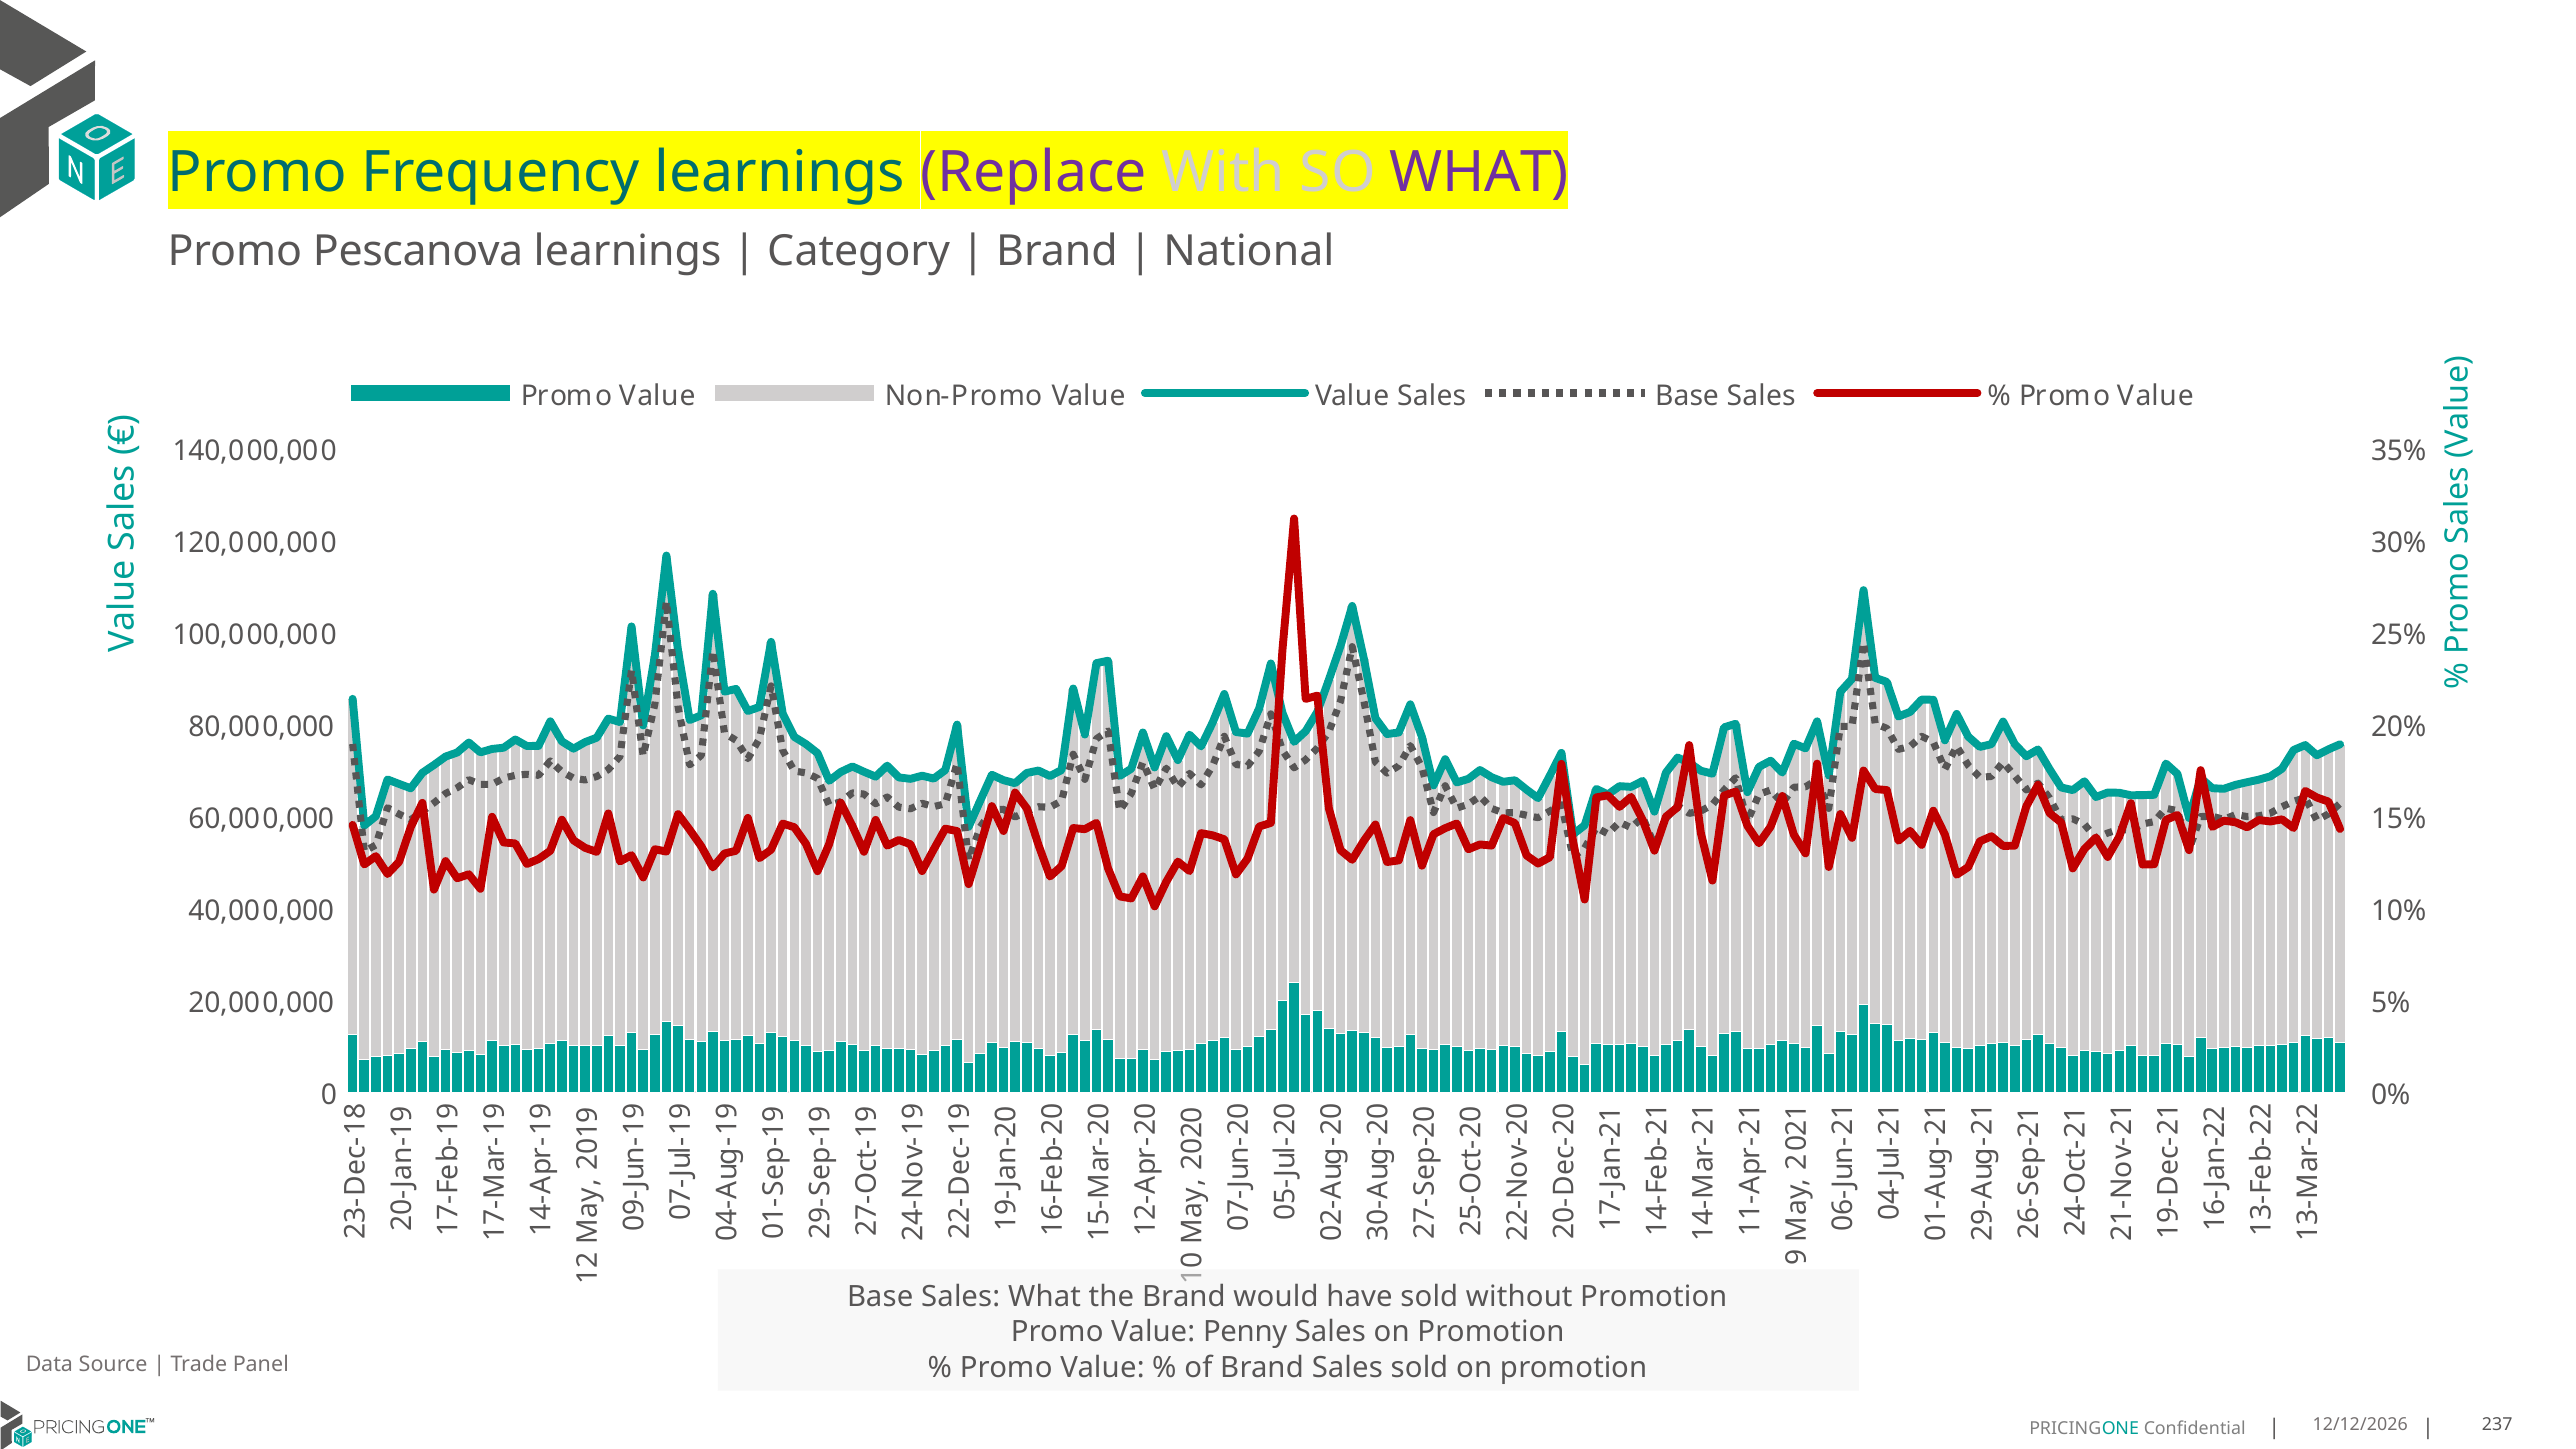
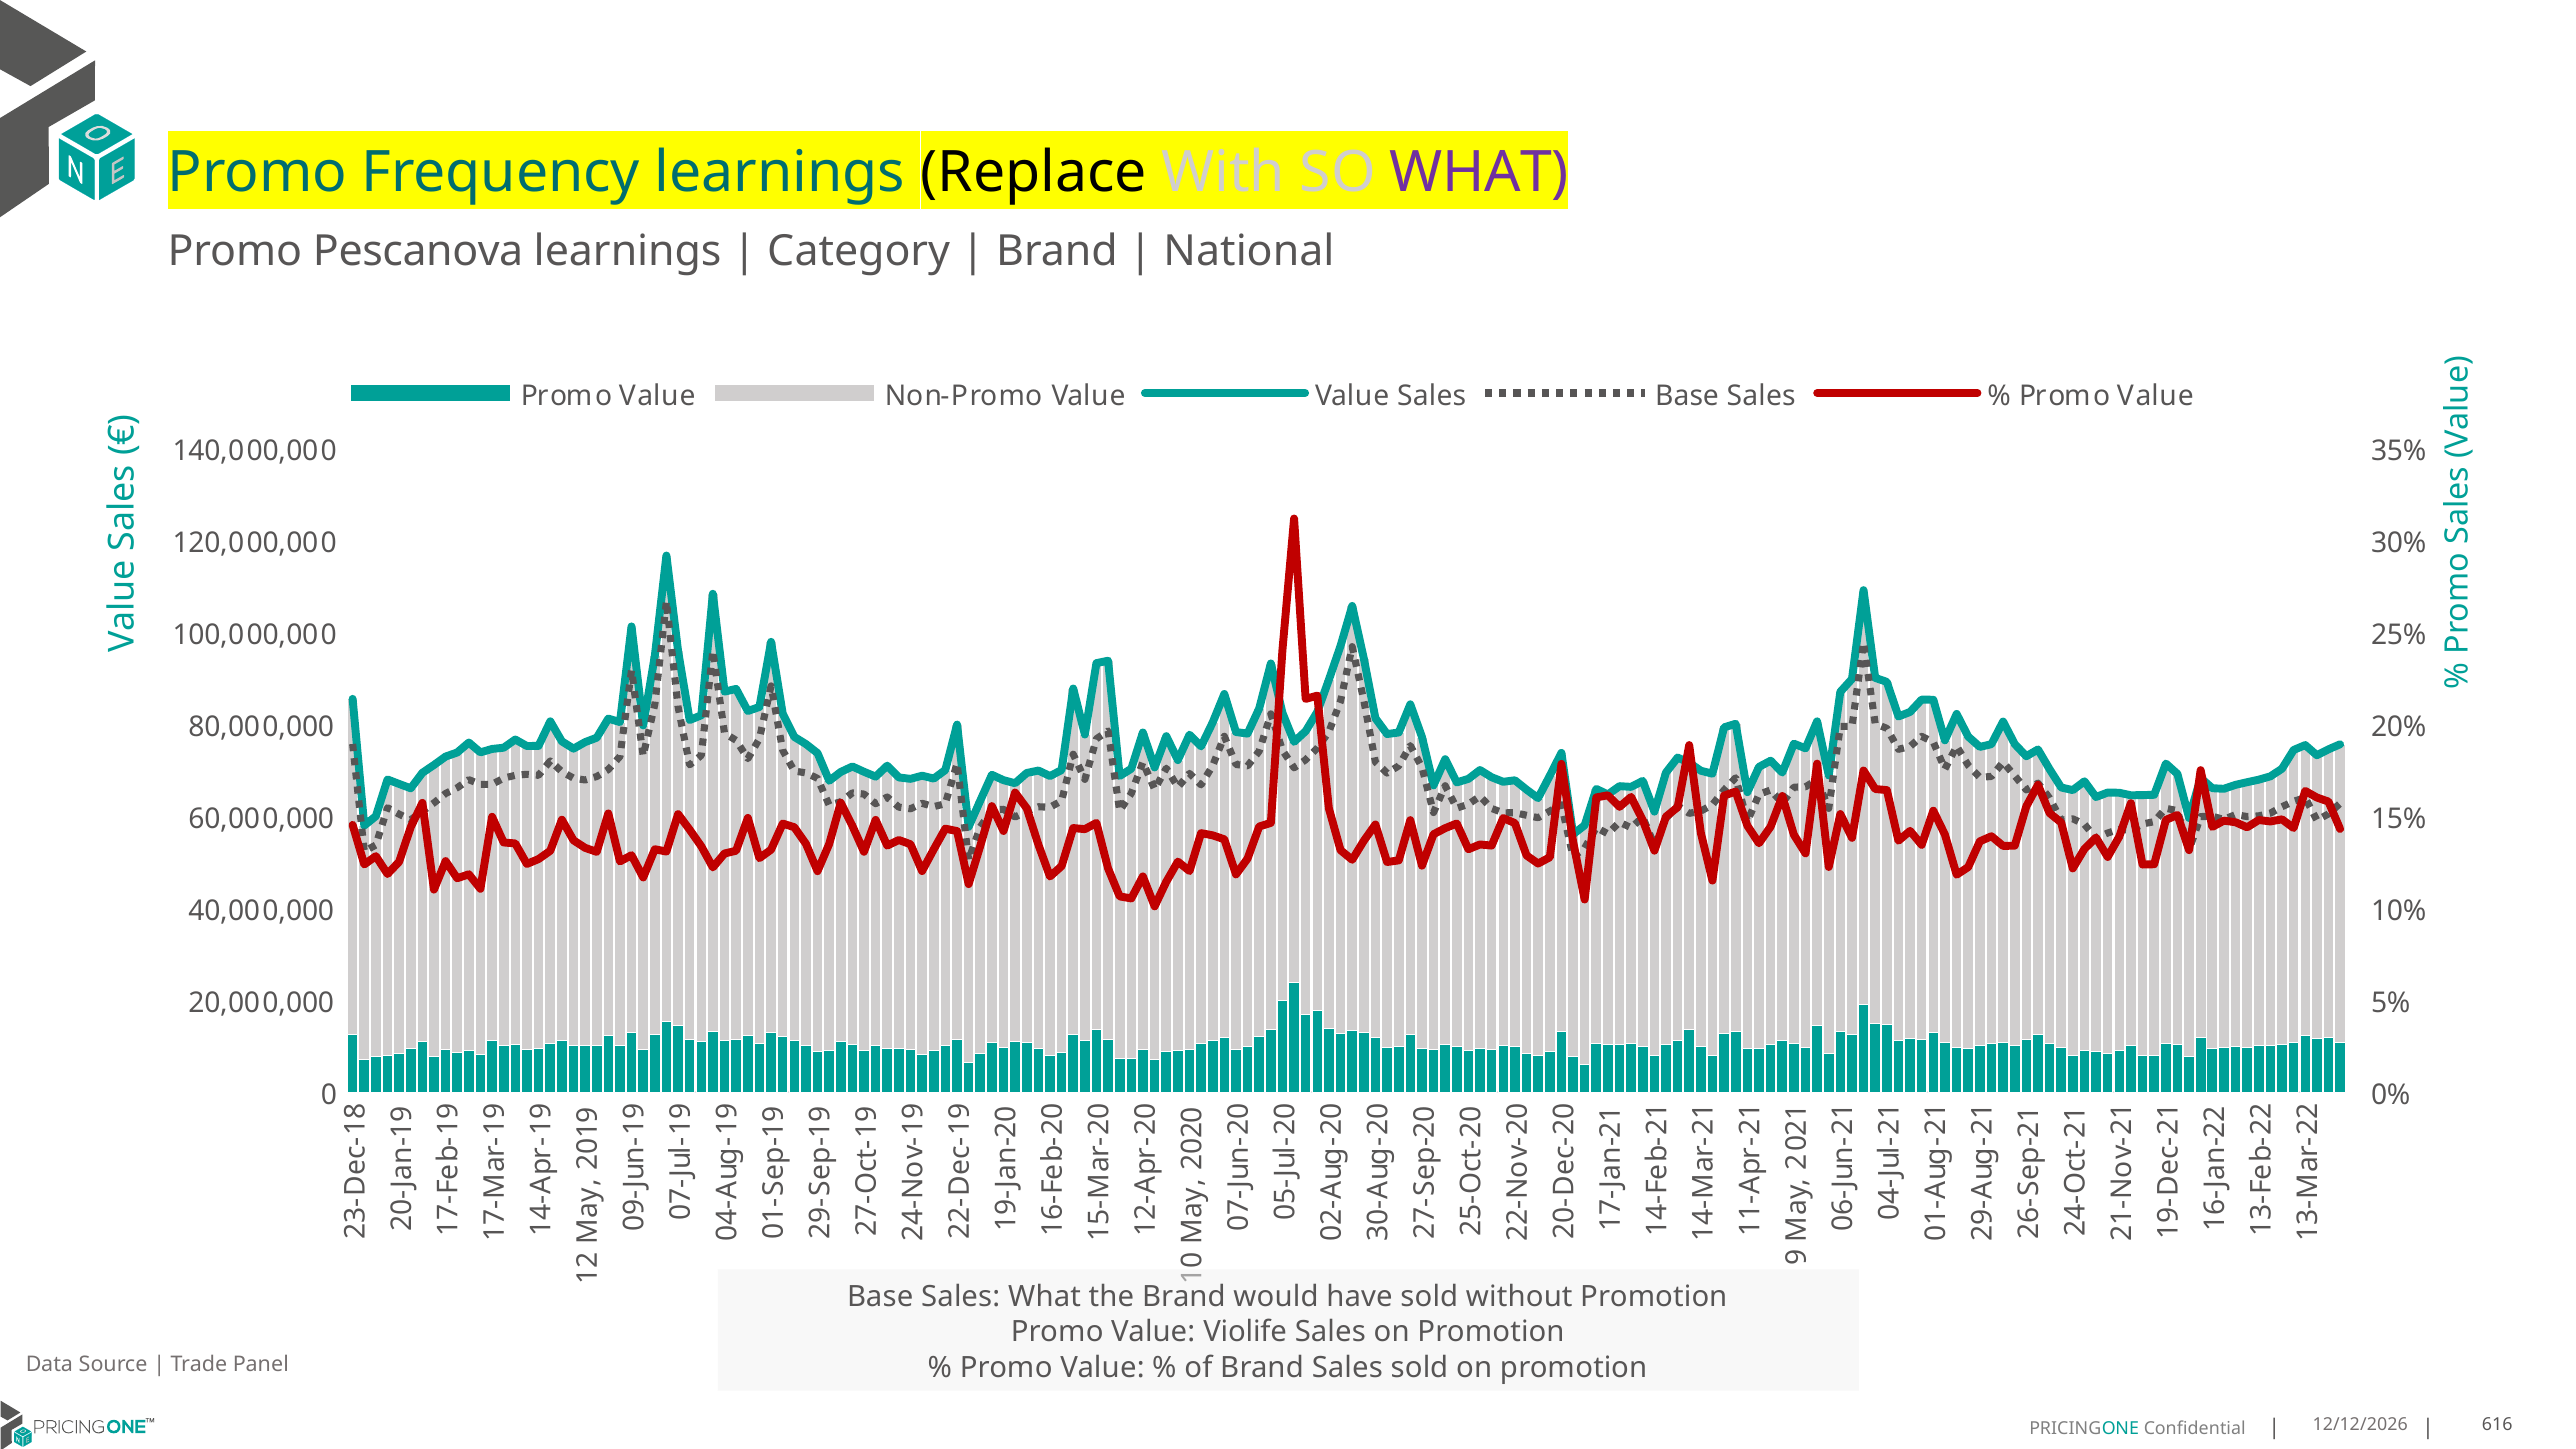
Replace colour: purple -> black (1034, 173)
Penny: Penny -> Violife (1245, 1332)
237: 237 -> 616 (2497, 1425)
